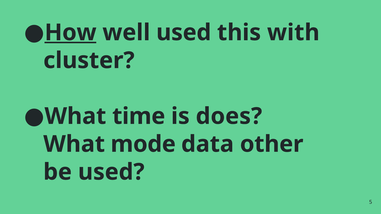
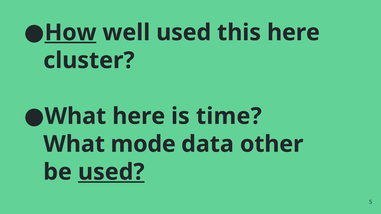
this with: with -> here (293, 33)
What time: time -> here (139, 116)
does: does -> time (229, 116)
used underline: none -> present (111, 172)
